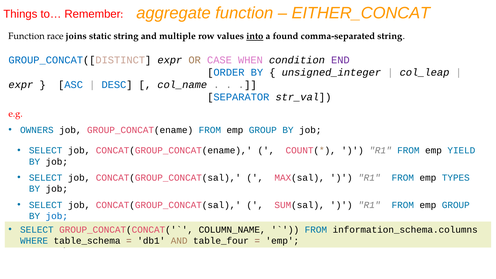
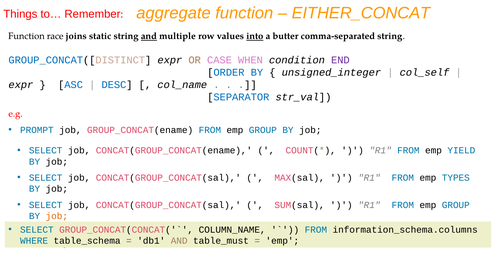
and underline: none -> present (149, 36)
found: found -> butter (285, 36)
col_leap: col_leap -> col_self (425, 72)
OWNERS: OWNERS -> PROMPT (37, 130)
job colour: blue -> orange (57, 216)
table_four: table_four -> table_must (221, 241)
